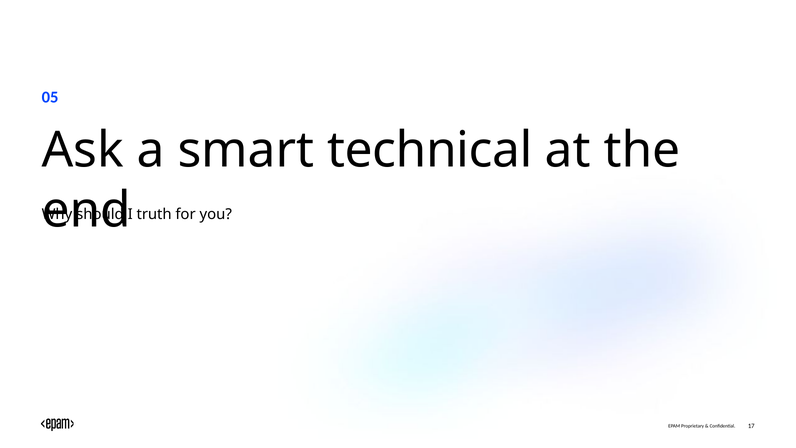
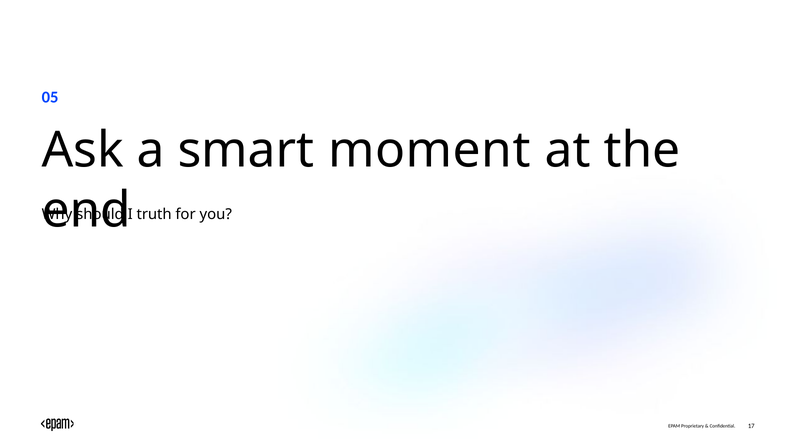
technical: technical -> moment (429, 150)
